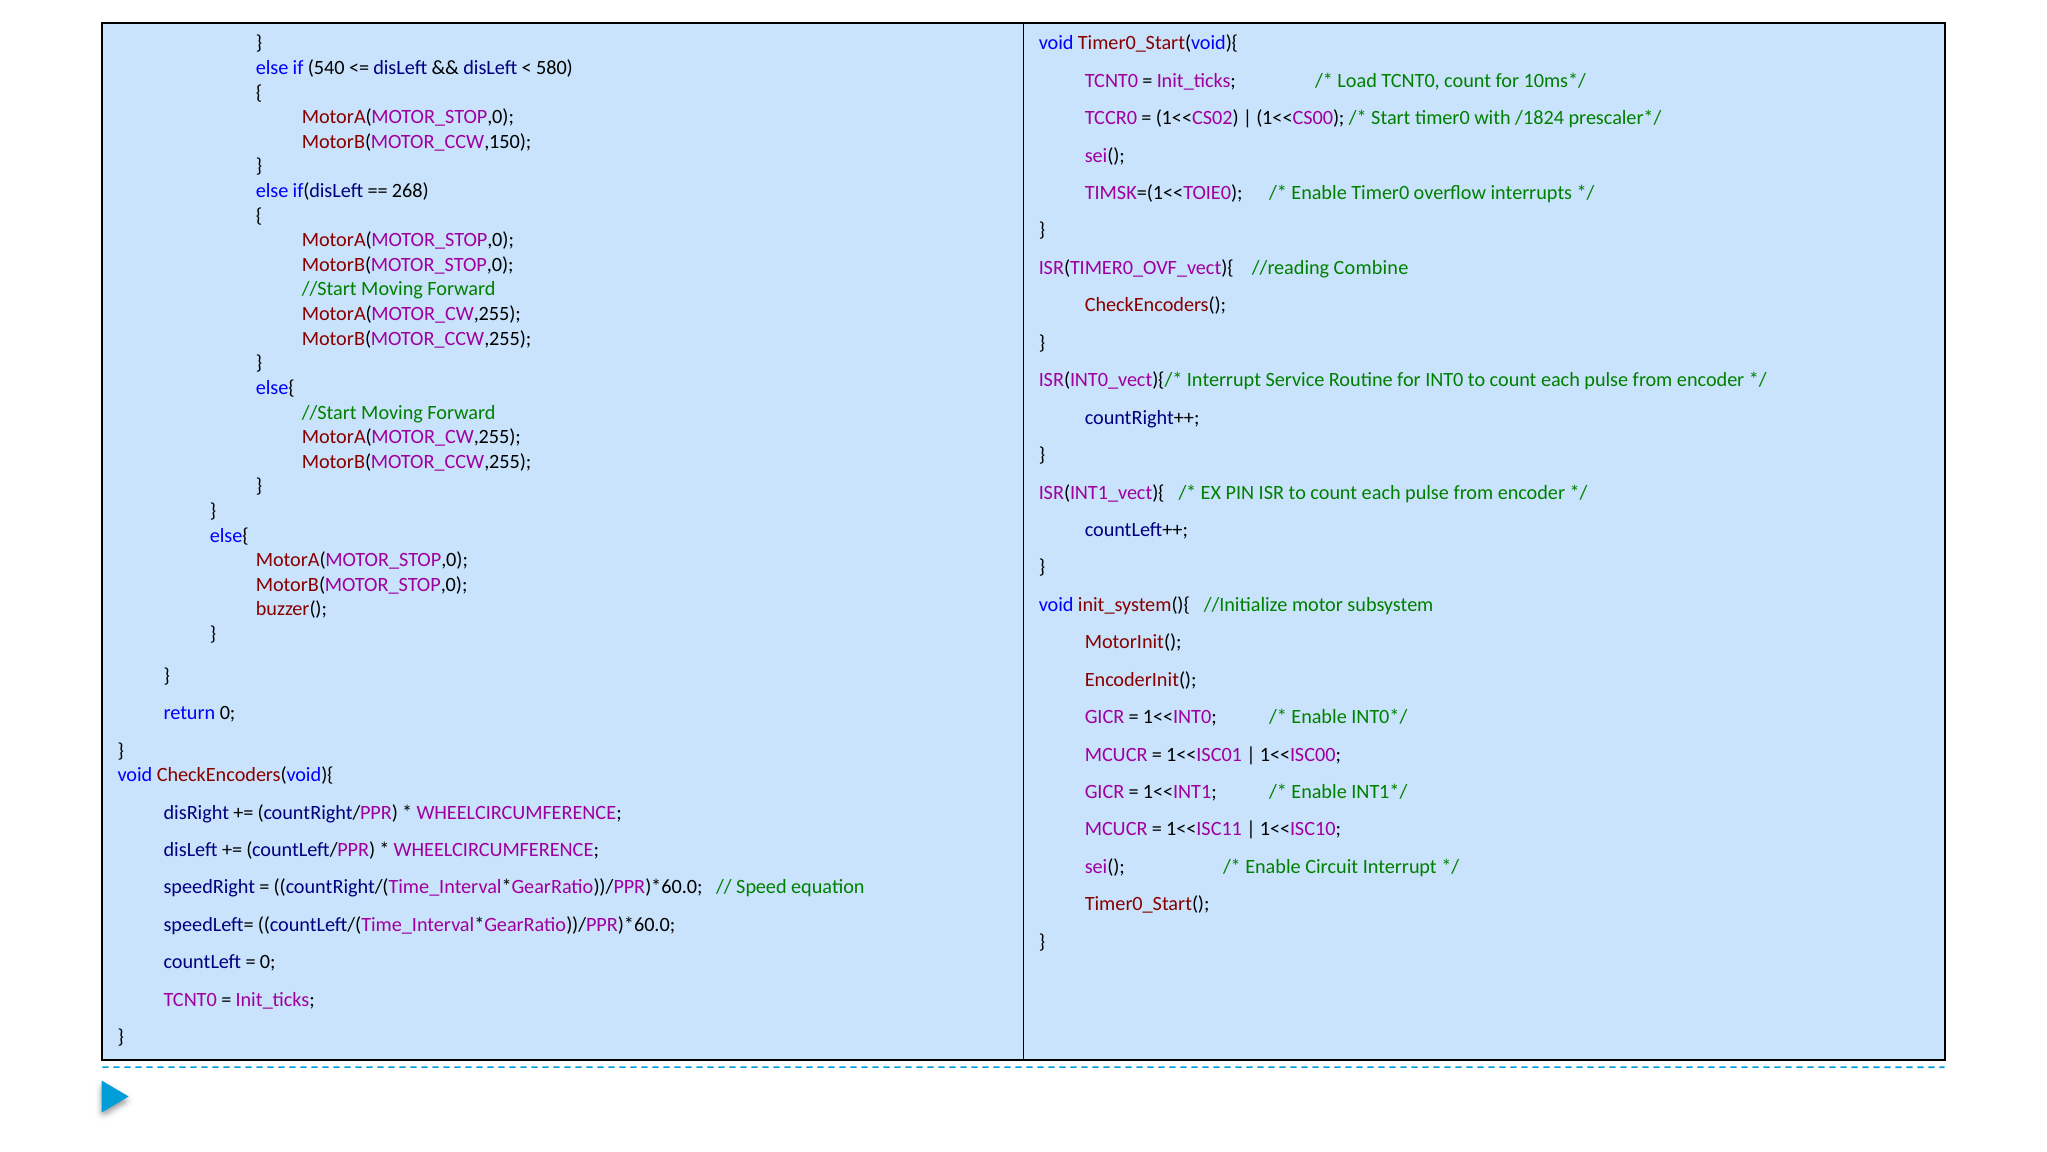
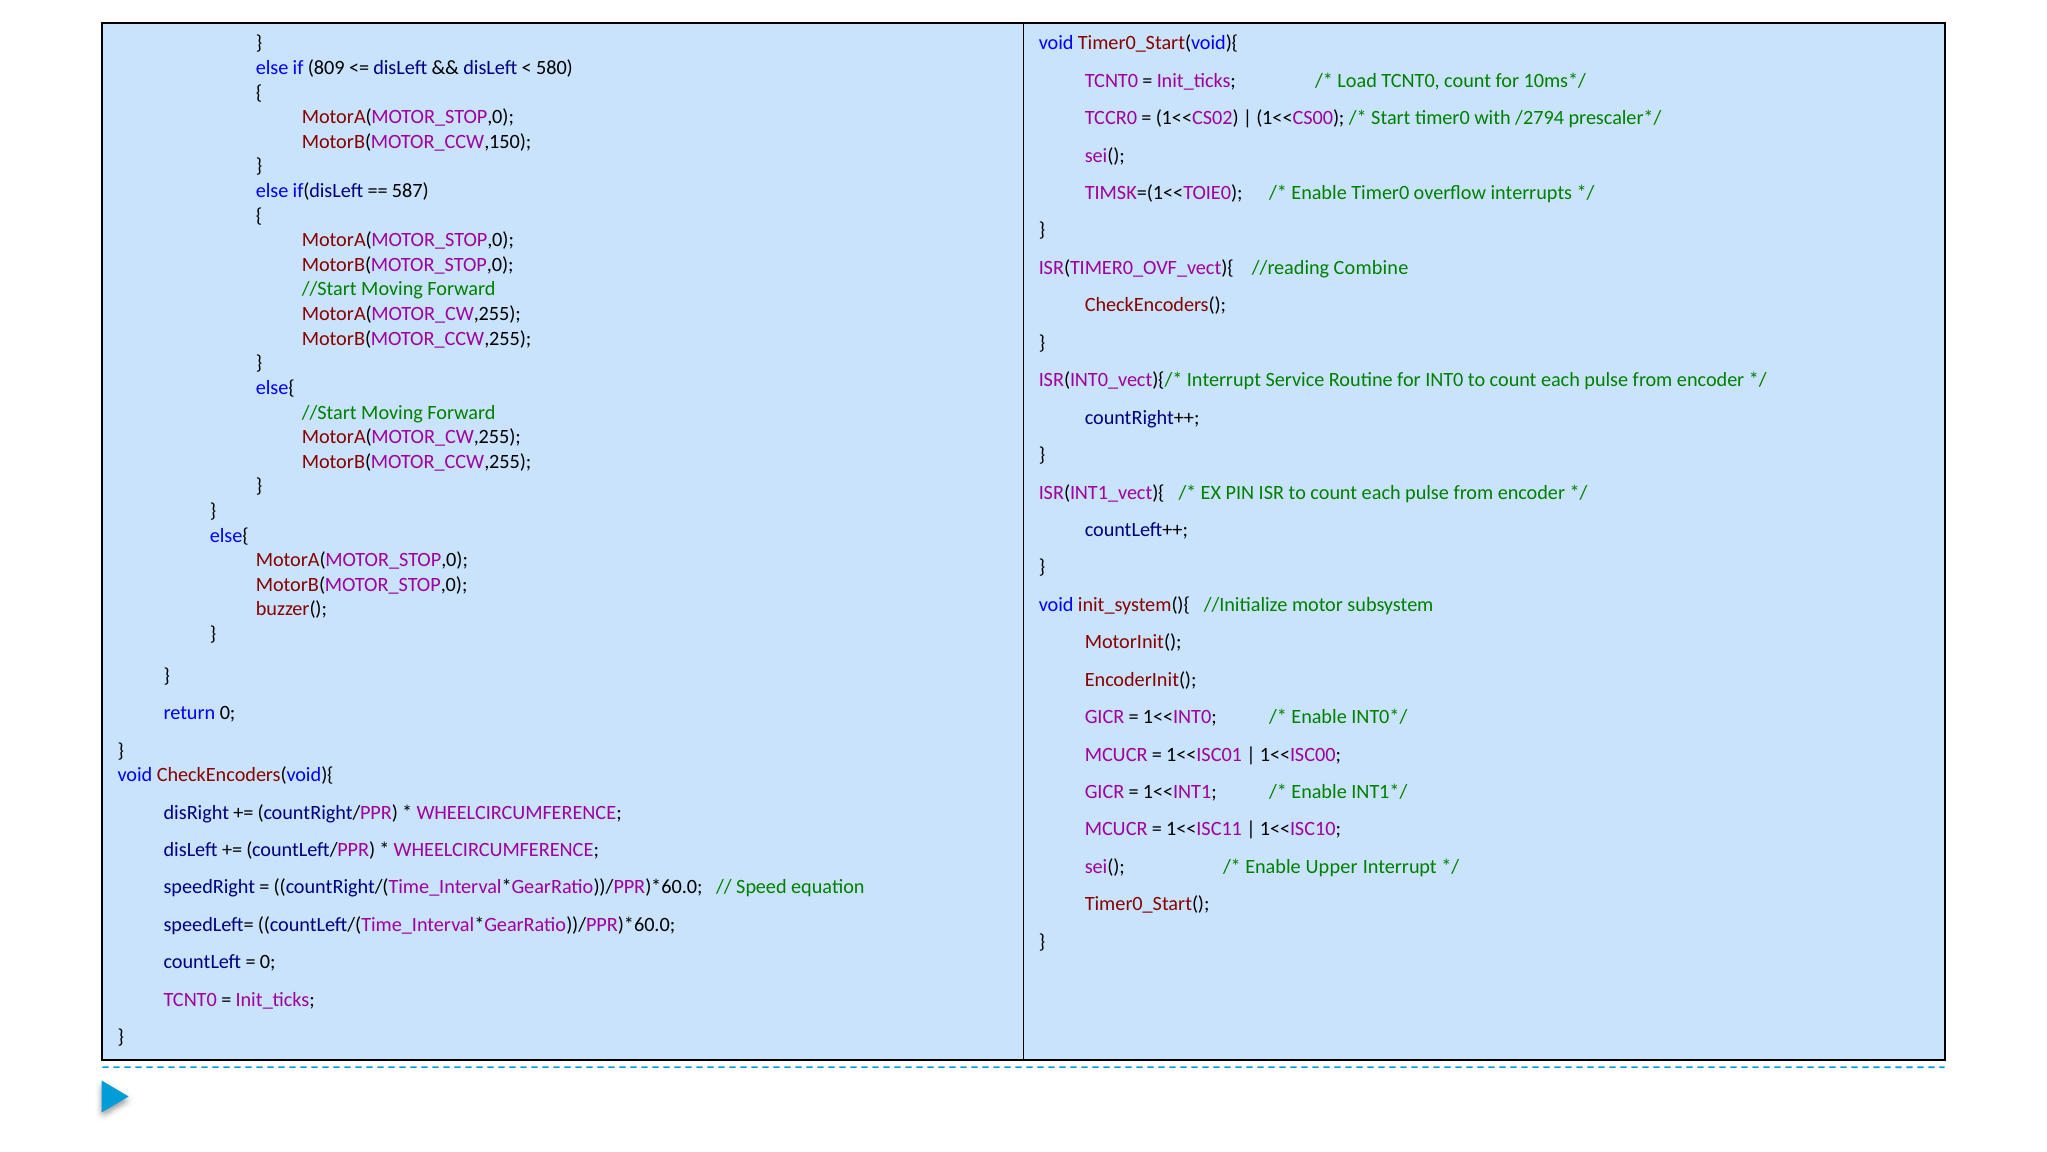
540: 540 -> 809 (326, 68)
/1824: /1824 -> /2794 (1540, 118)
268: 268 -> 587 (410, 191)
Circuit: Circuit -> Upper (1332, 866)
